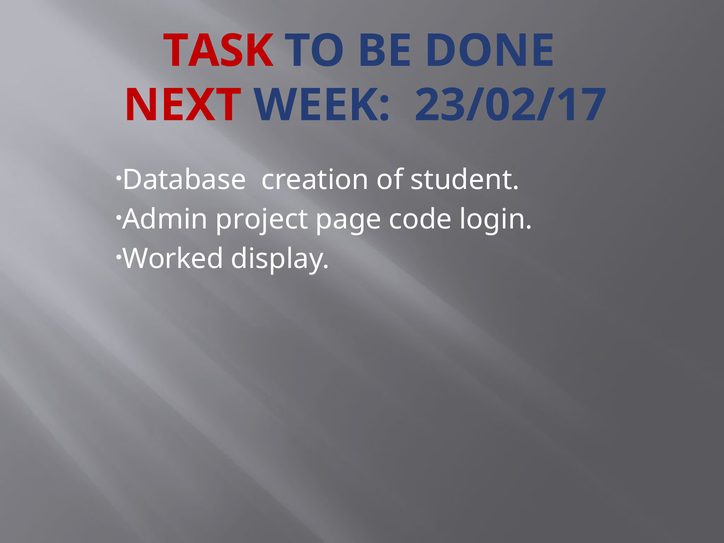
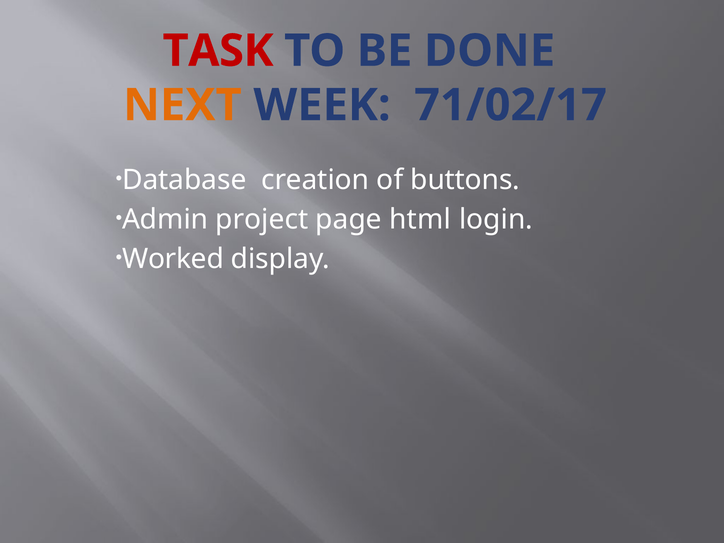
NEXT colour: red -> orange (182, 105)
23/02/17: 23/02/17 -> 71/02/17 (511, 105)
student: student -> buttons (465, 180)
code: code -> html (420, 219)
